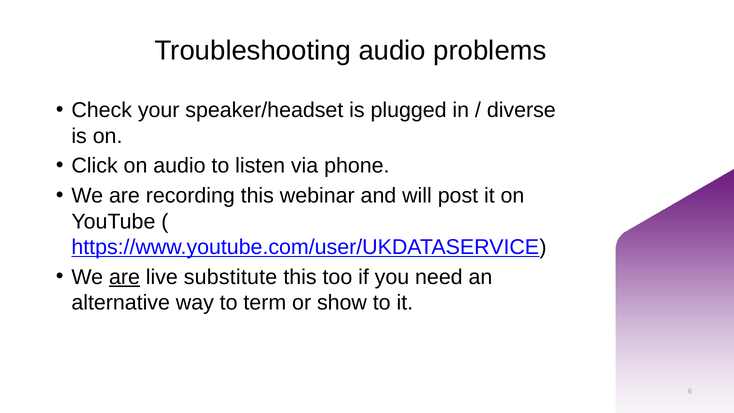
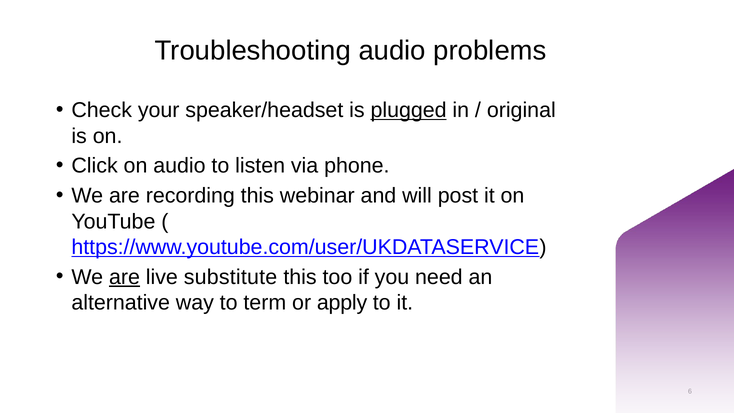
plugged underline: none -> present (409, 110)
diverse: diverse -> original (521, 110)
show: show -> apply (342, 303)
